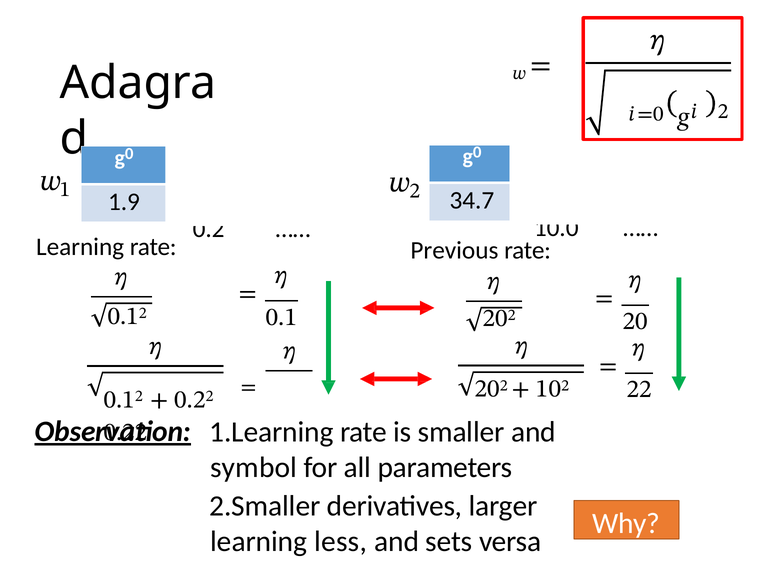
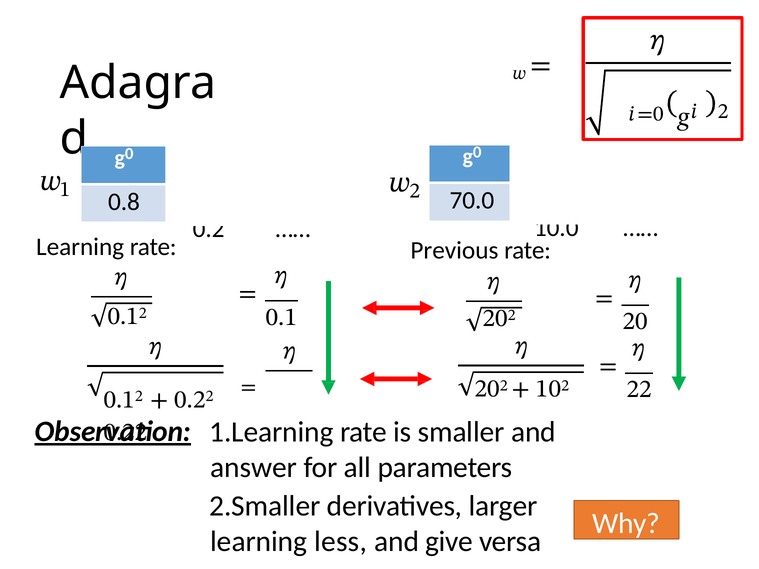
34.7: 34.7 -> 70.0 (472, 201)
1.9: 1.9 -> 0.8 (124, 202)
symbol: symbol -> answer (254, 468)
sets: sets -> give (449, 542)
